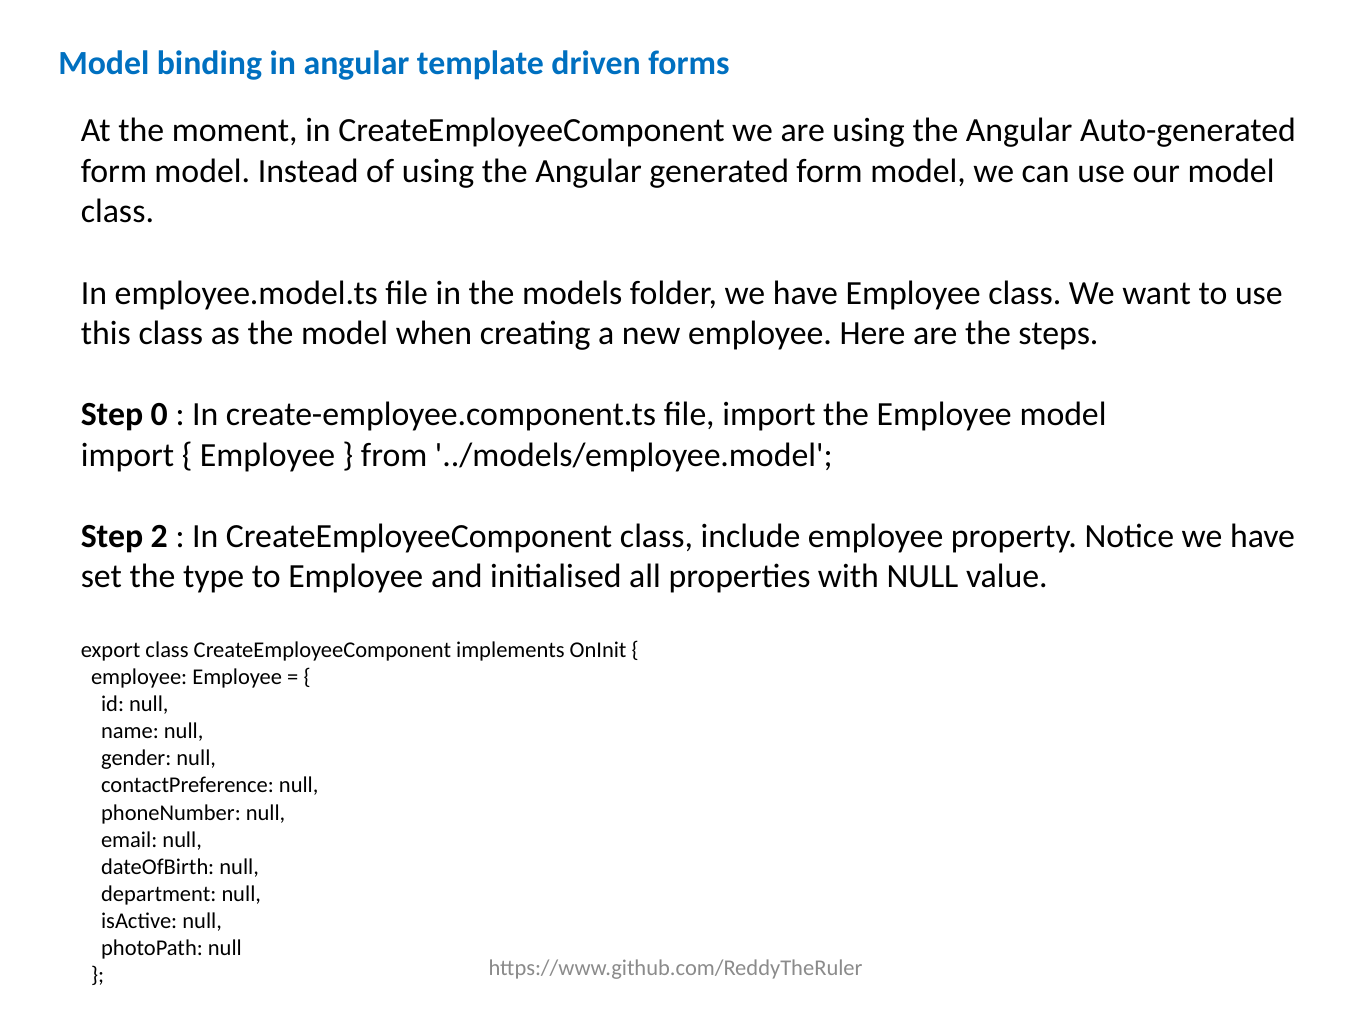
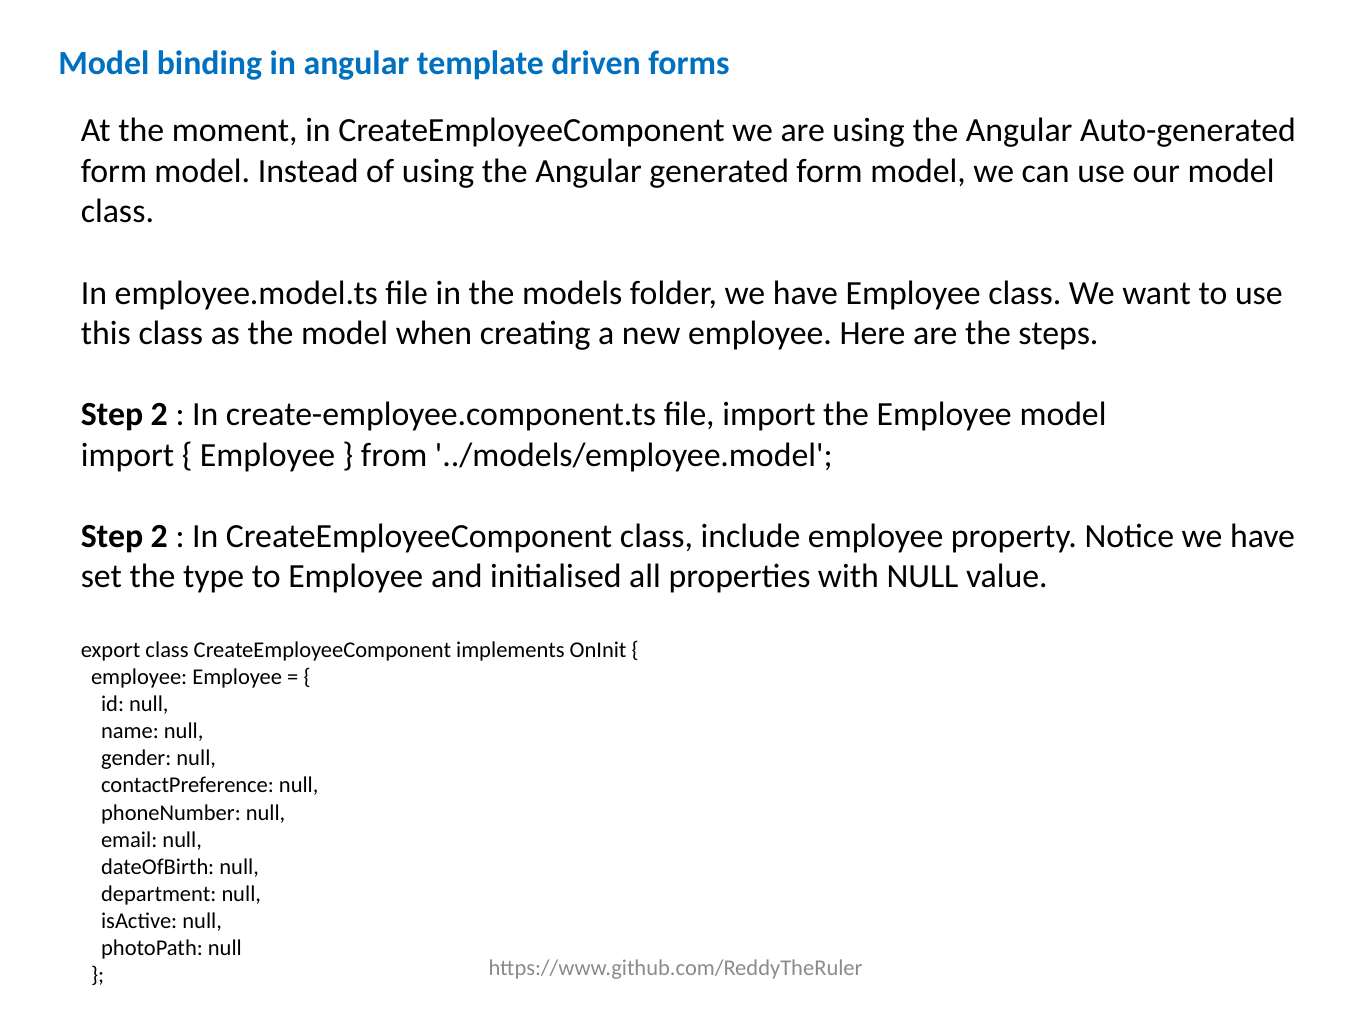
0: 0 -> 2 (159, 415)
